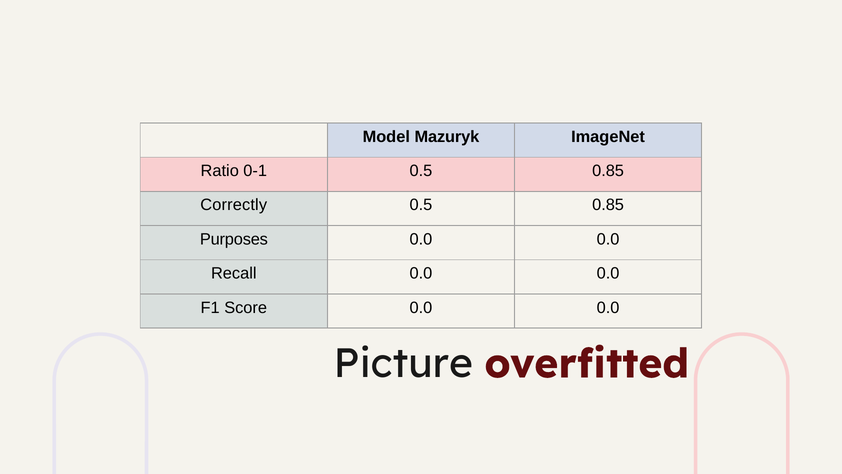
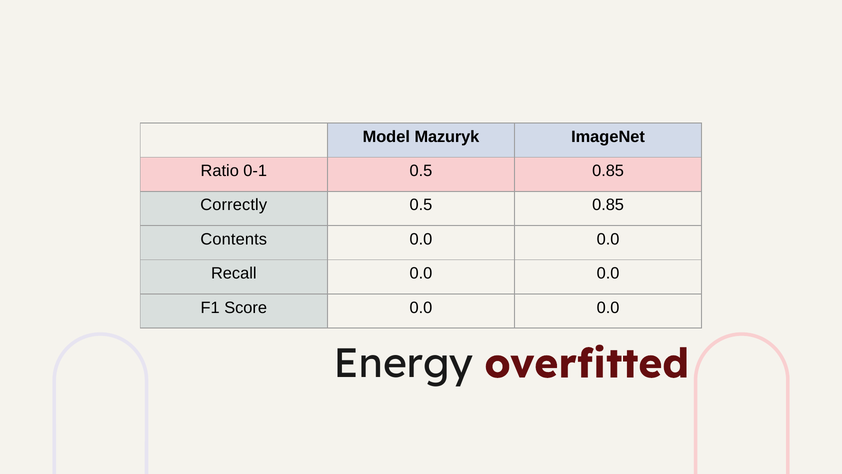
Purposes: Purposes -> Contents (234, 239)
Picture: Picture -> Energy (404, 364)
